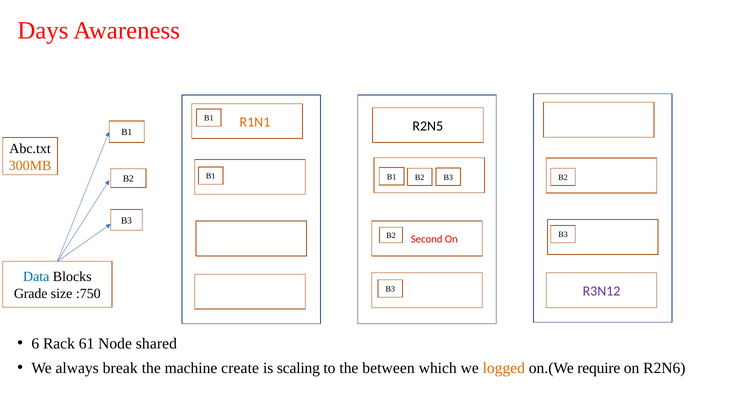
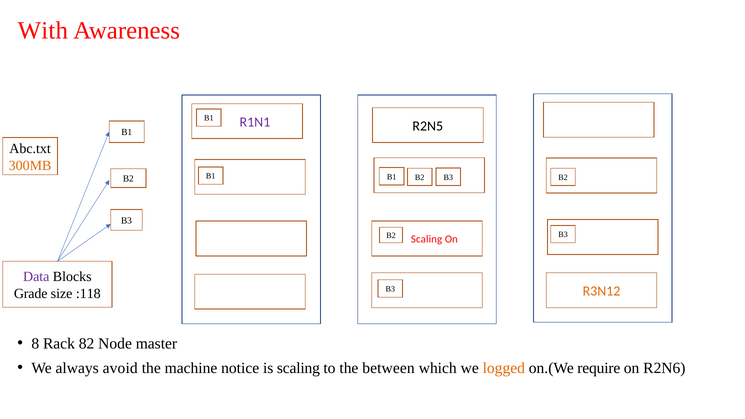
Days: Days -> With (43, 31)
R1N1 colour: orange -> purple (255, 122)
Second: Second -> Scaling (427, 239)
Data colour: blue -> purple (36, 277)
R3N12 colour: purple -> orange (602, 291)
:750: :750 -> :118 (88, 294)
6: 6 -> 8 (35, 343)
61: 61 -> 82 (87, 343)
shared: shared -> master (156, 343)
break: break -> avoid (120, 368)
create: create -> notice (240, 368)
